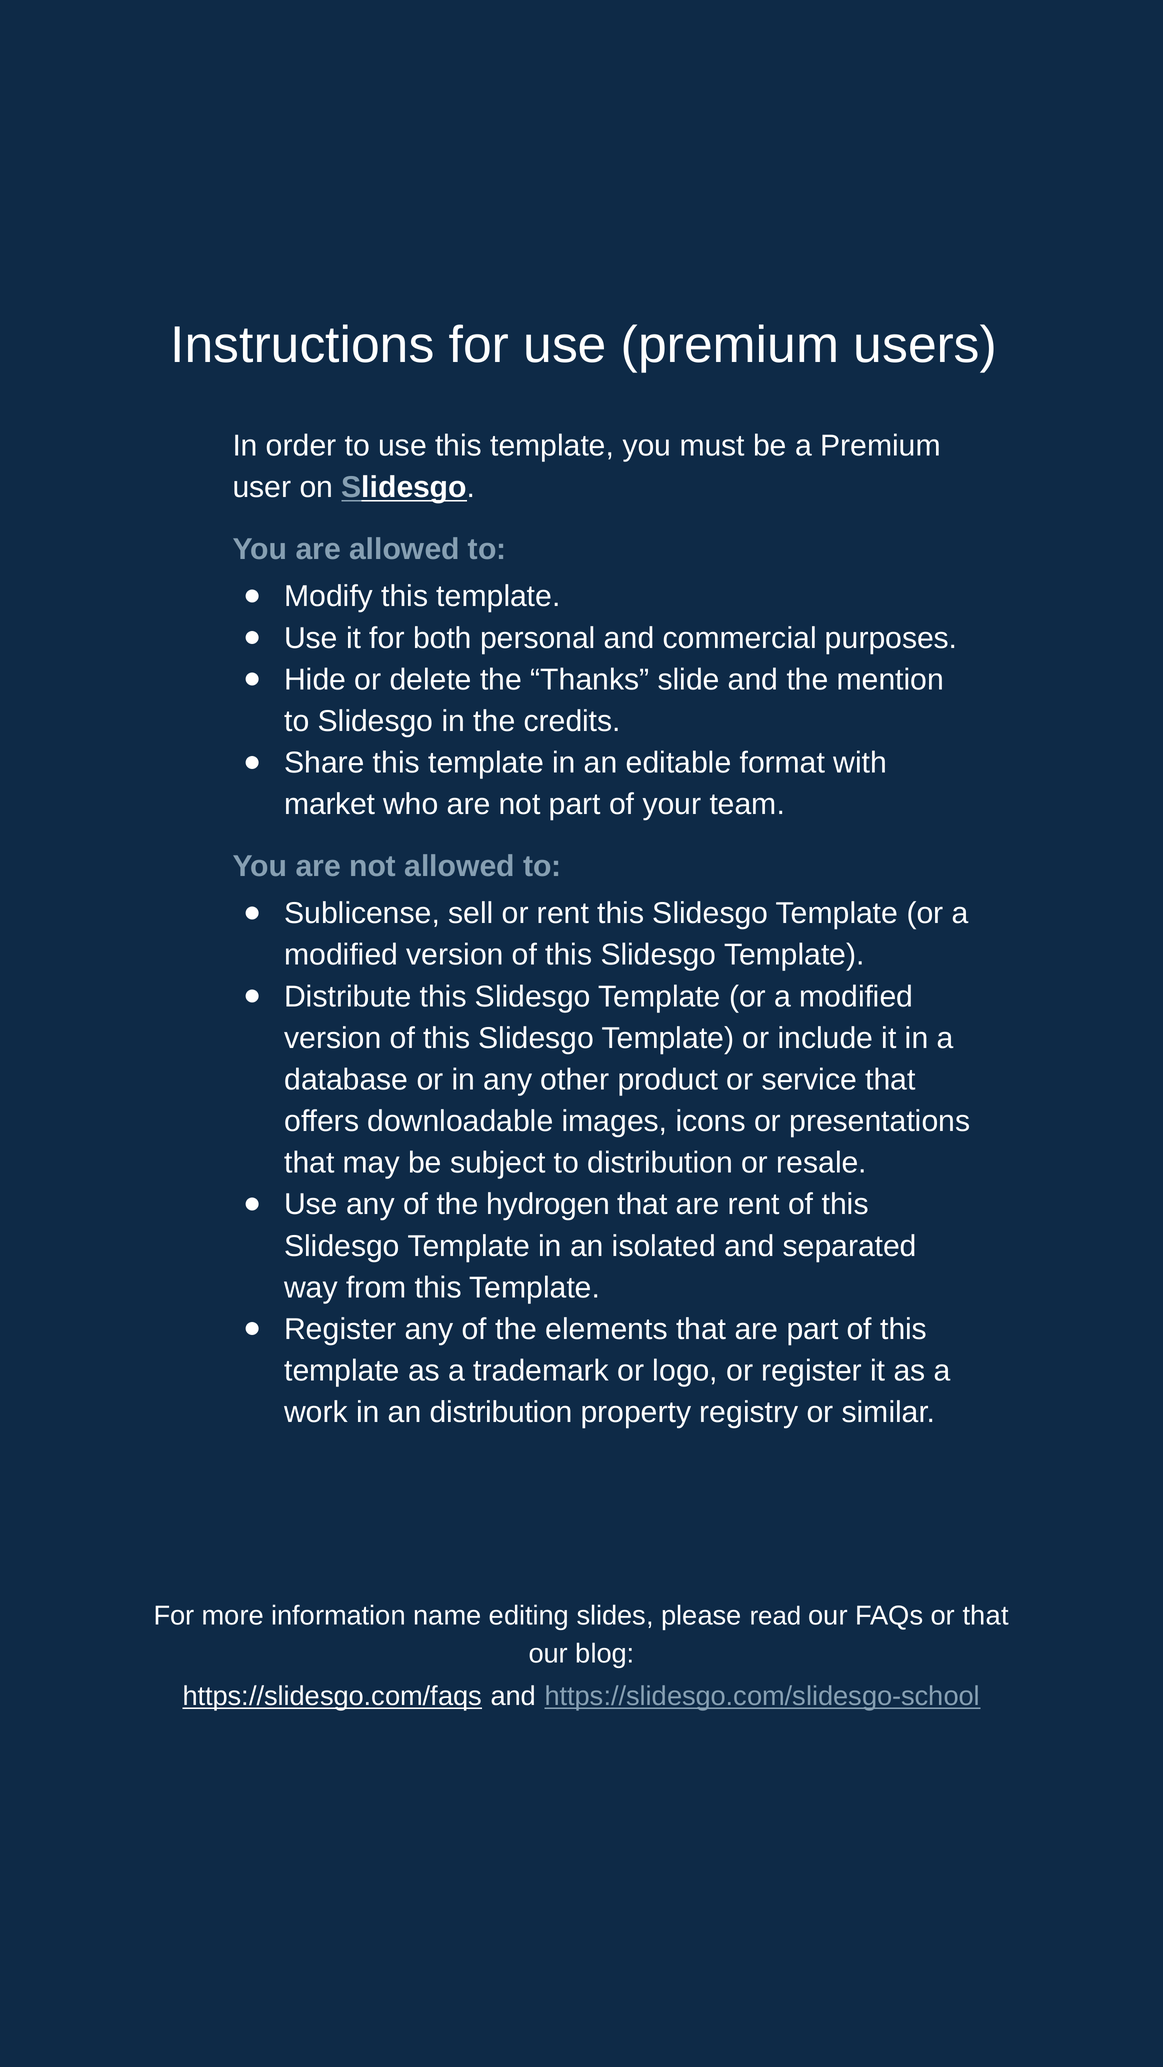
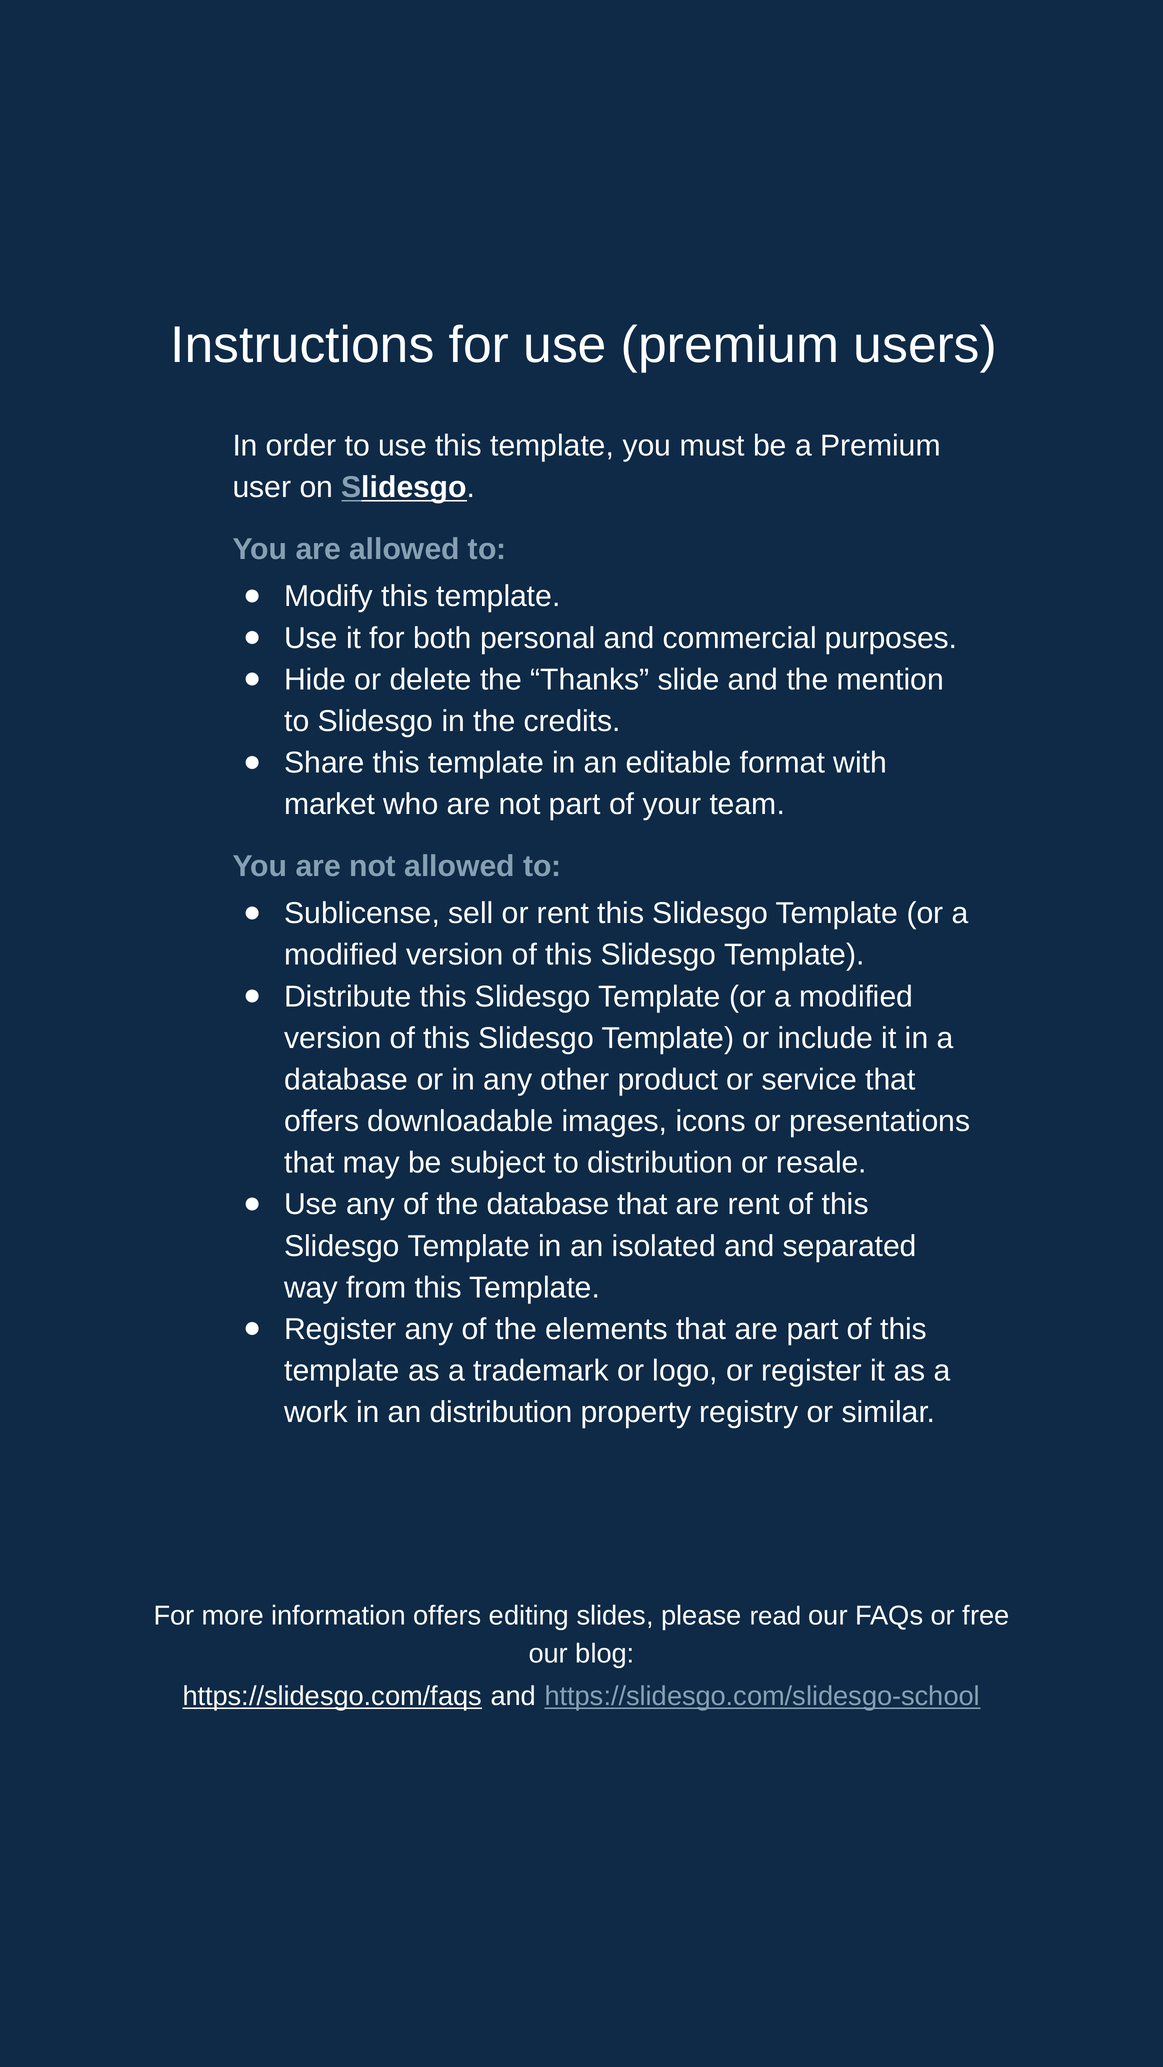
the hydrogen: hydrogen -> database (548, 1205)
information name: name -> offers (447, 1616)
or that: that -> free (986, 1616)
